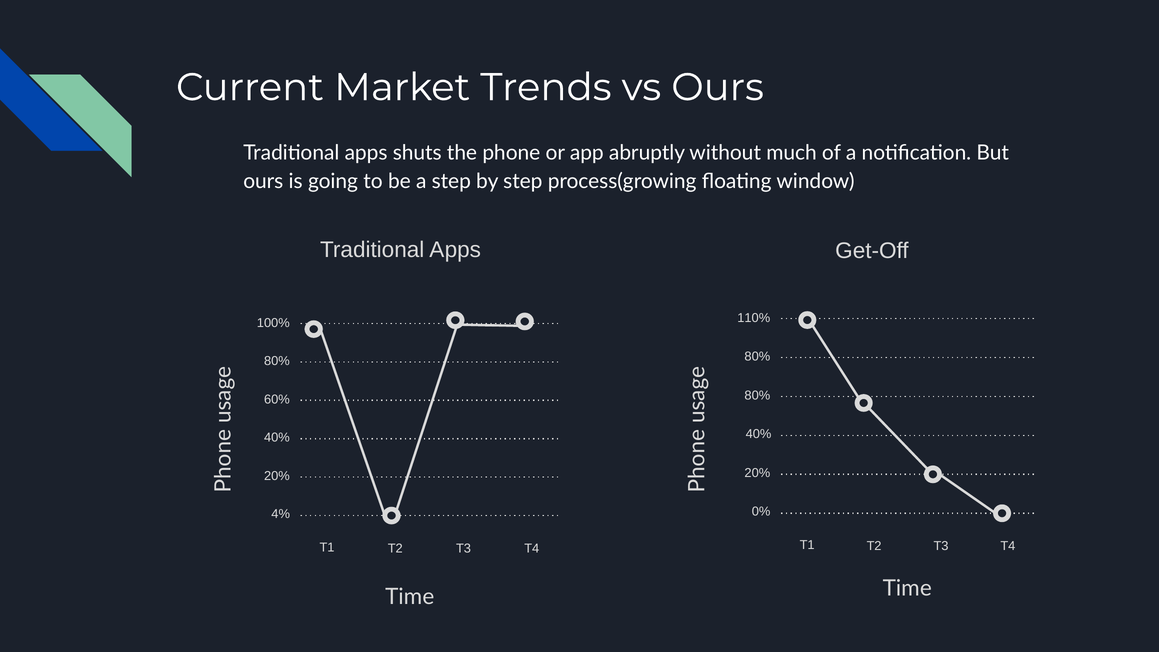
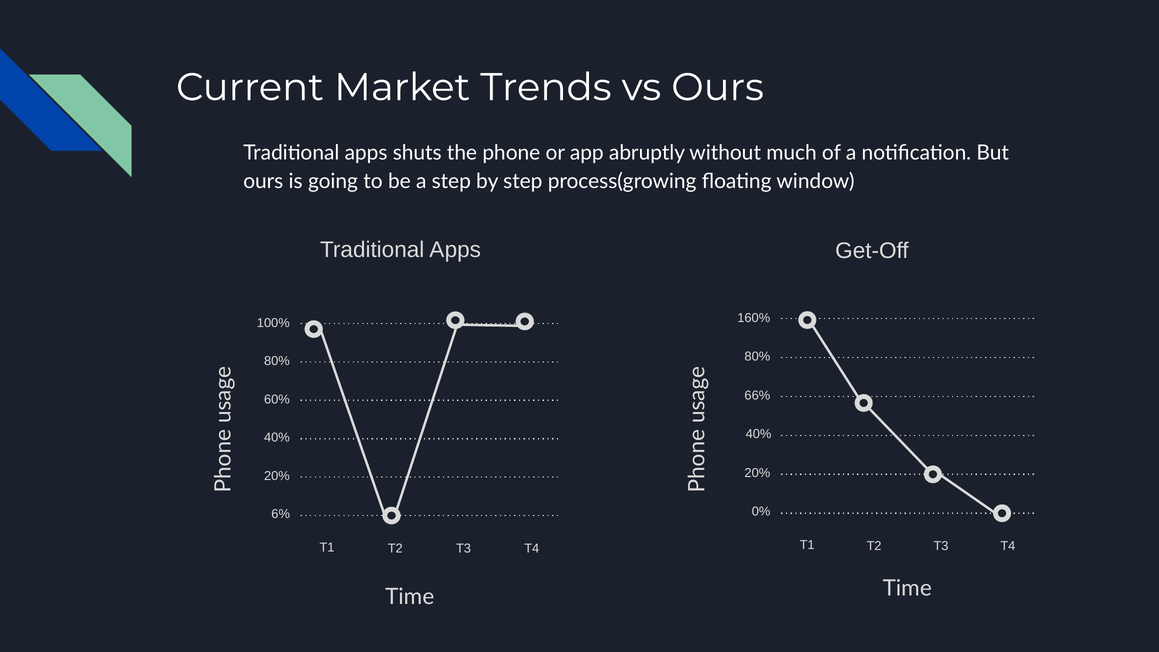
110%: 110% -> 160% (754, 318)
80%: 80% -> 66% (757, 395)
4%: 4% -> 6% (281, 514)
